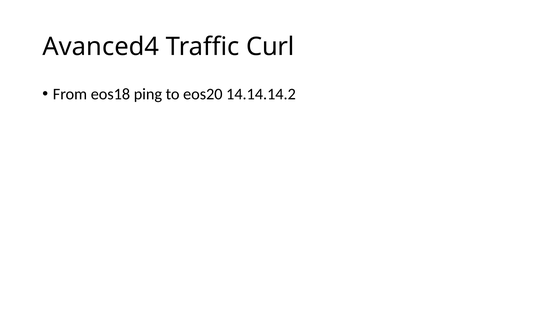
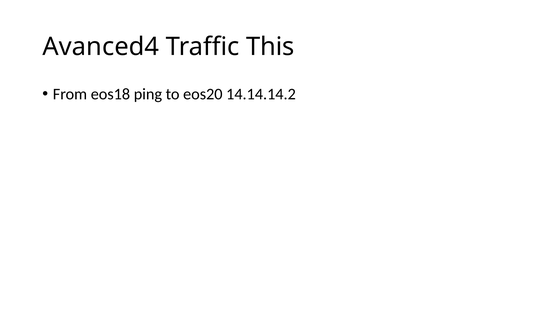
Curl: Curl -> This (270, 47)
